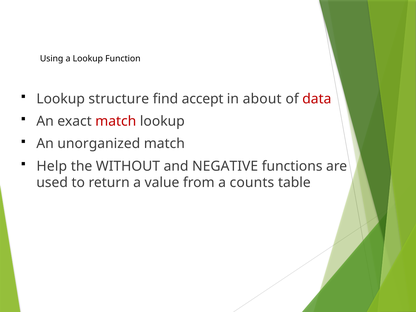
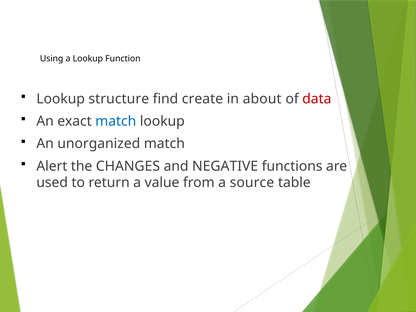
accept: accept -> create (202, 99)
match colour: red -> blue (116, 121)
Help: Help -> Alert (52, 166)
WITHOUT: WITHOUT -> CHANGES (128, 166)
counts: counts -> source (252, 183)
